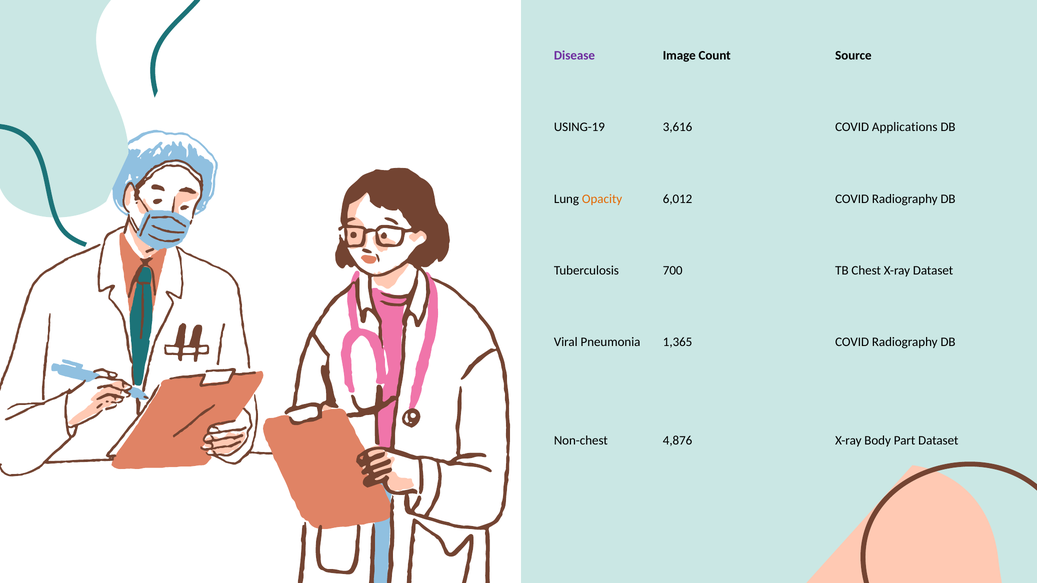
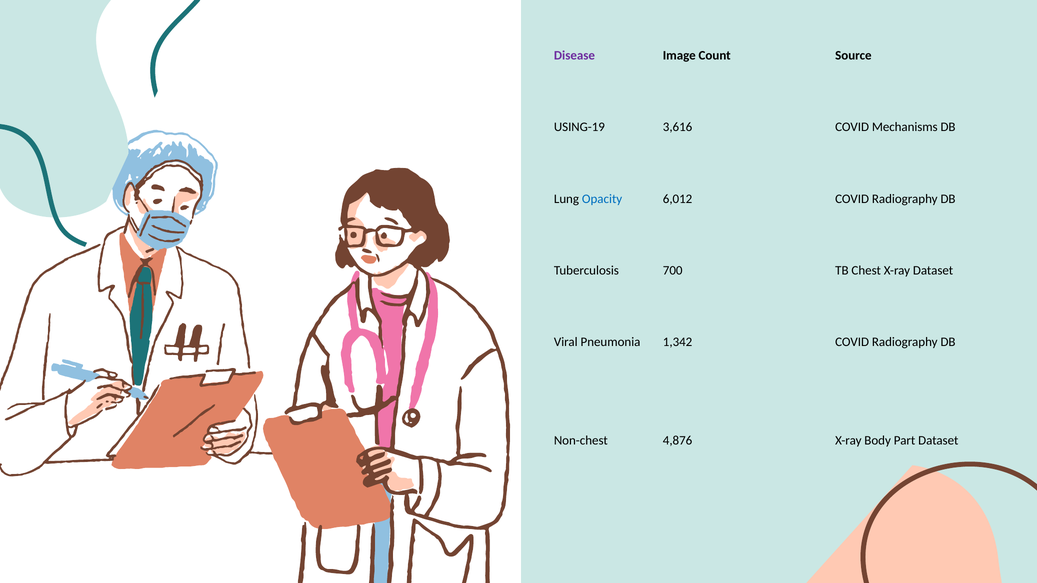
Applications: Applications -> Mechanisms (905, 127)
Opacity colour: orange -> blue (602, 199)
1,365: 1,365 -> 1,342 (678, 342)
